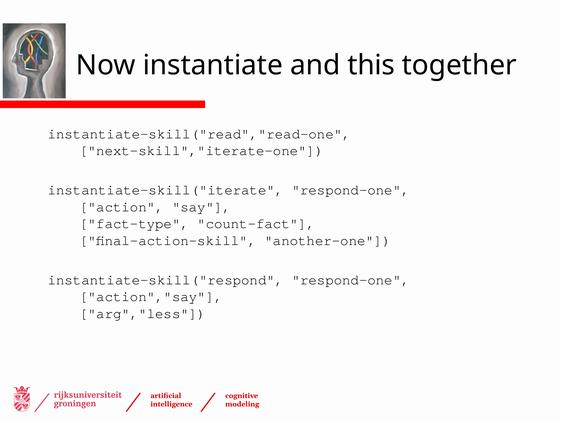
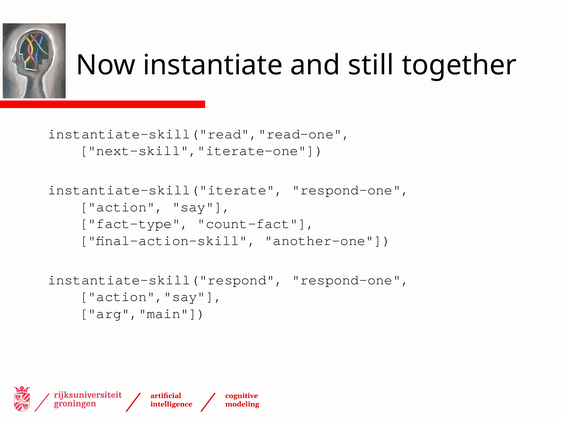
this: this -> still (371, 65)
arg","less: arg","less -> arg","main (143, 313)
